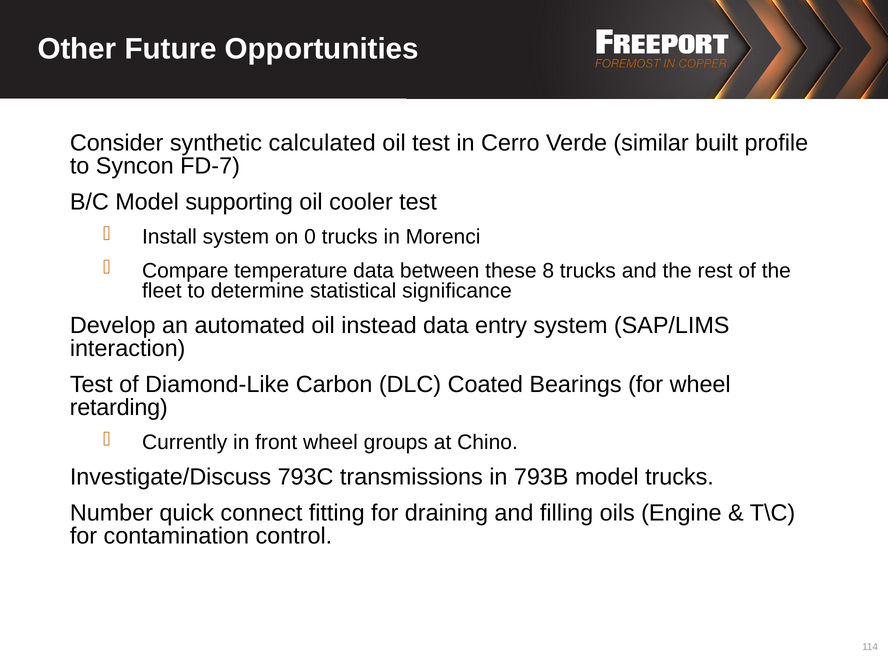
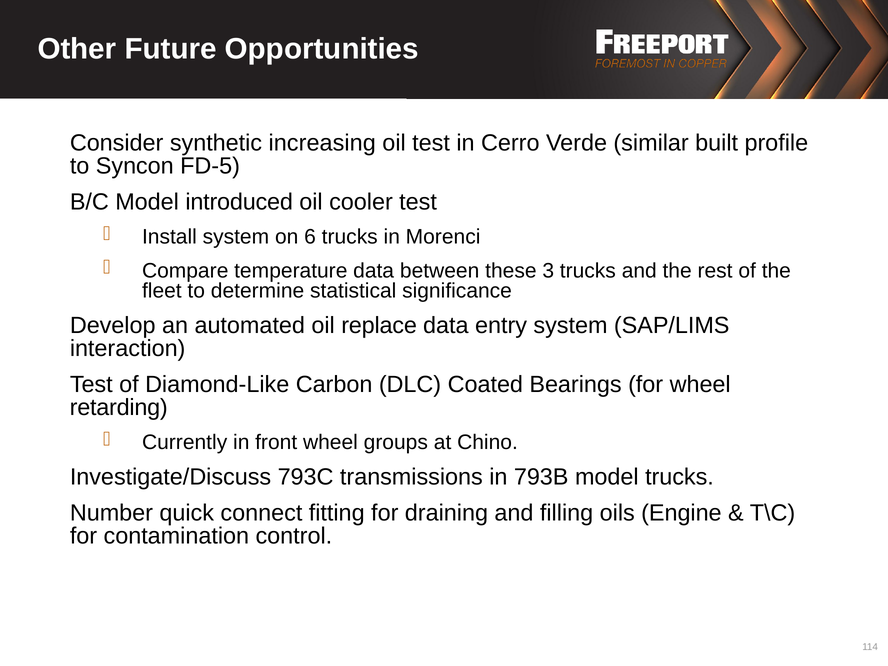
calculated: calculated -> increasing (322, 143)
FD-7: FD-7 -> FD-5 (210, 166)
supporting: supporting -> introduced (239, 202)
0: 0 -> 6 (310, 237)
8: 8 -> 3 (548, 271)
instead: instead -> replace (379, 326)
